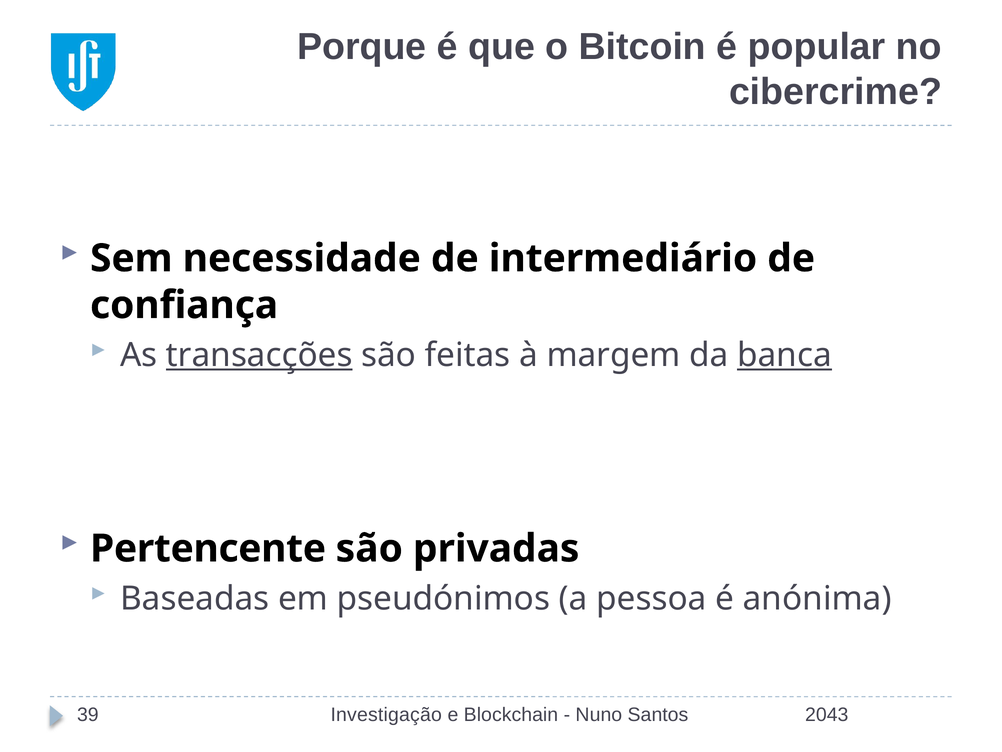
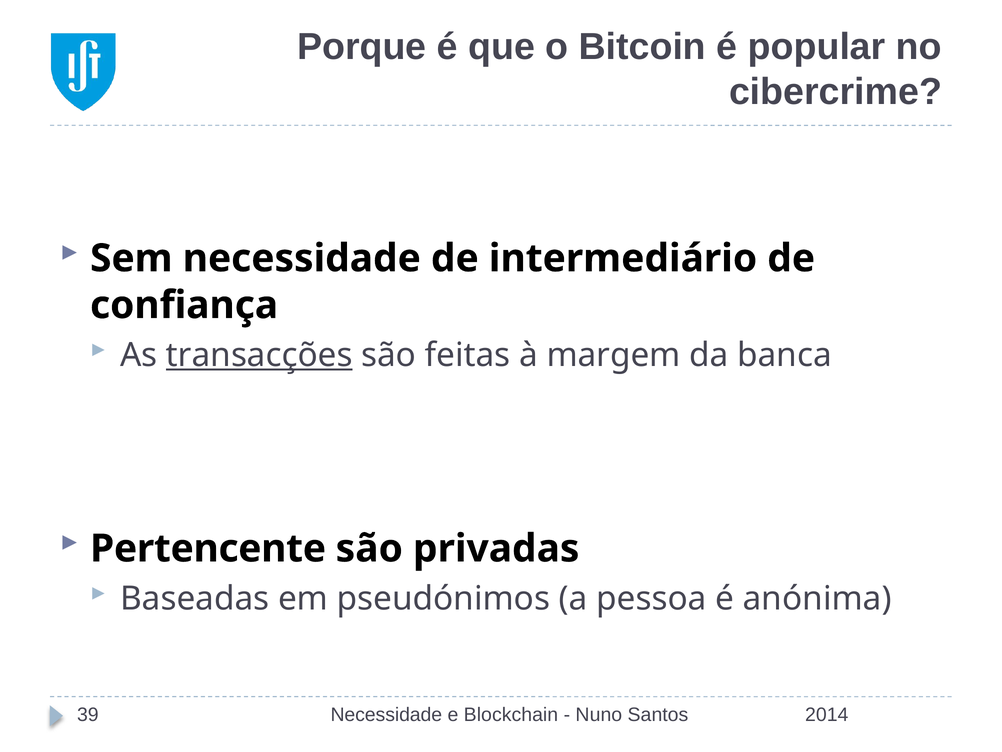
banca underline: present -> none (785, 355)
Investigação: Investigação -> Necessidade (386, 715)
2043: 2043 -> 2014 (827, 715)
